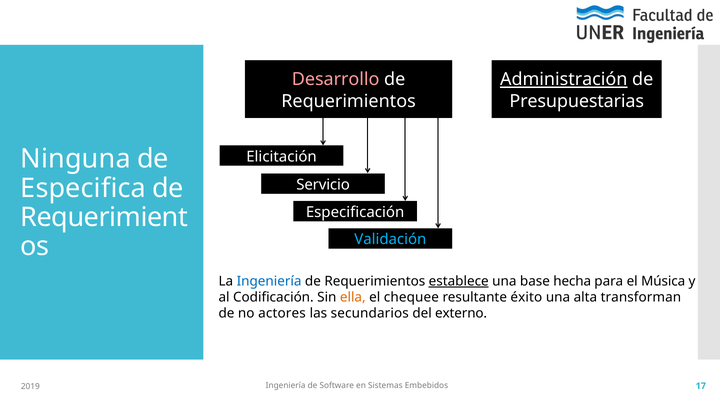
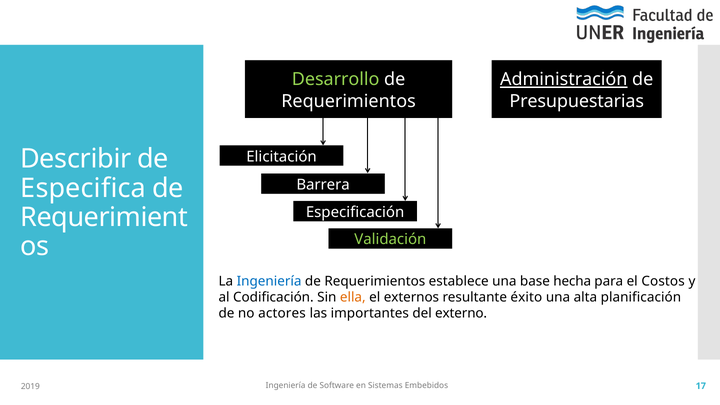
Desarrollo colour: pink -> light green (336, 80)
Ninguna: Ninguna -> Describir (76, 159)
Servicio: Servicio -> Barrera (323, 185)
Validación colour: light blue -> light green (390, 240)
establece underline: present -> none (459, 281)
Música: Música -> Costos (663, 281)
chequee: chequee -> externos (411, 297)
transforman: transforman -> planificación (641, 297)
secundarios: secundarios -> importantes (370, 313)
